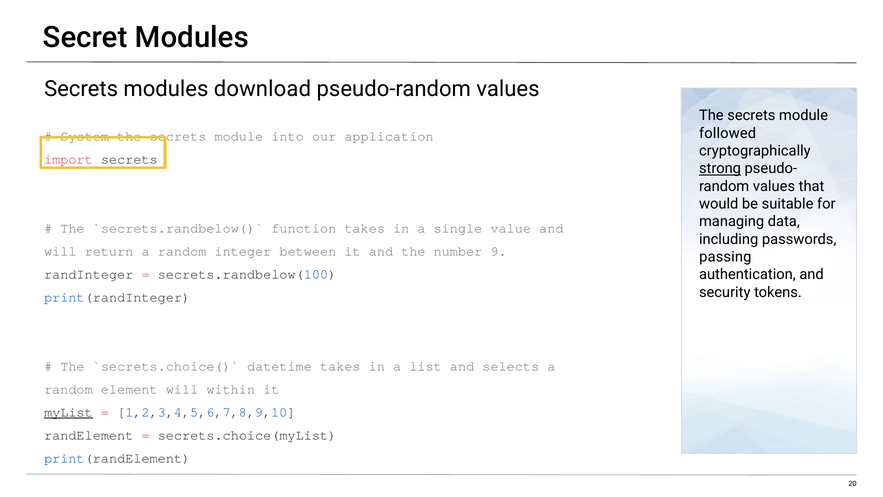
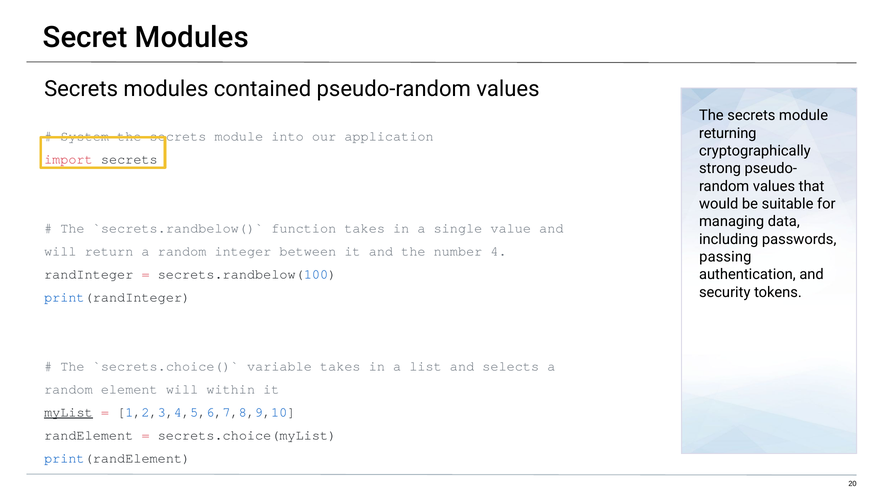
download: download -> contained (262, 89)
followed: followed -> returning (728, 133)
strong underline: present -> none (720, 168)
9: 9 -> 4 (499, 251)
datetime: datetime -> variable (279, 366)
